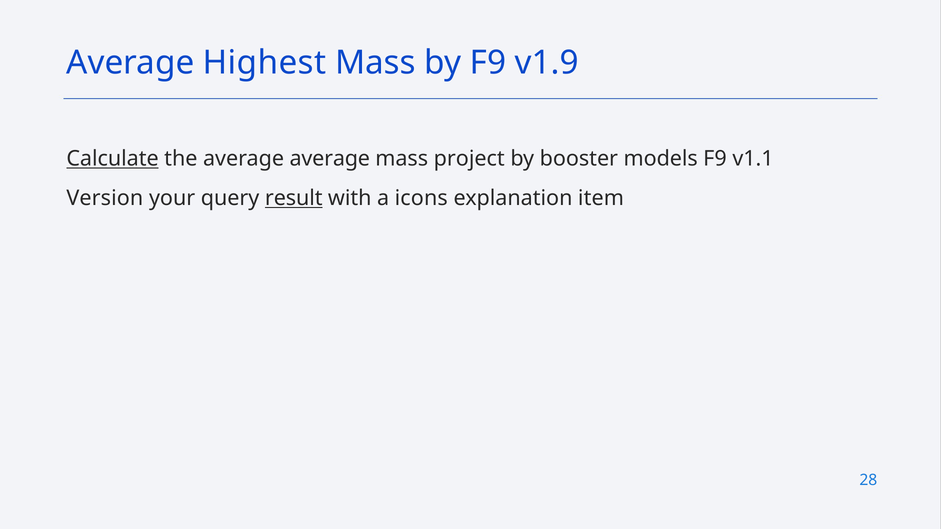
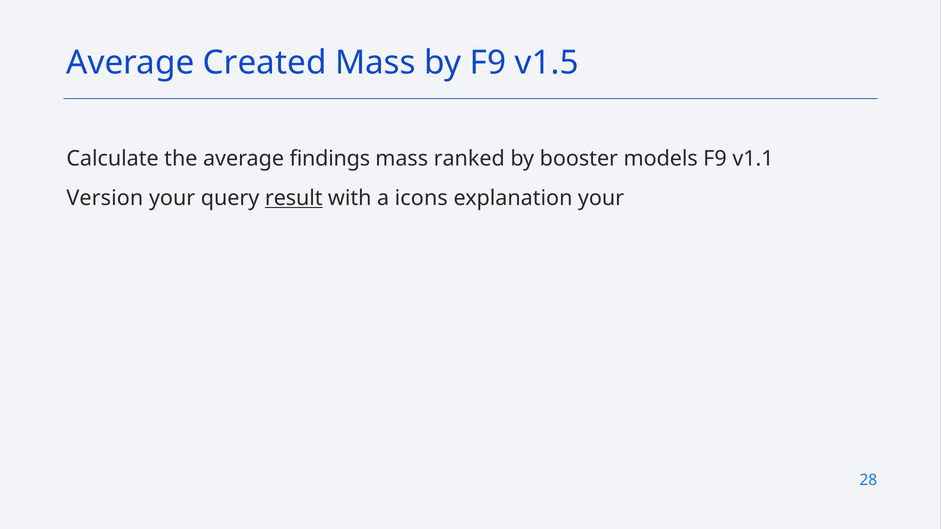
Highest: Highest -> Created (265, 63)
v1.9: v1.9 -> v1.5 (547, 63)
Calculate underline: present -> none (113, 159)
average average: average -> findings (330, 159)
project: project -> ranked (469, 159)
explanation item: item -> your (601, 198)
